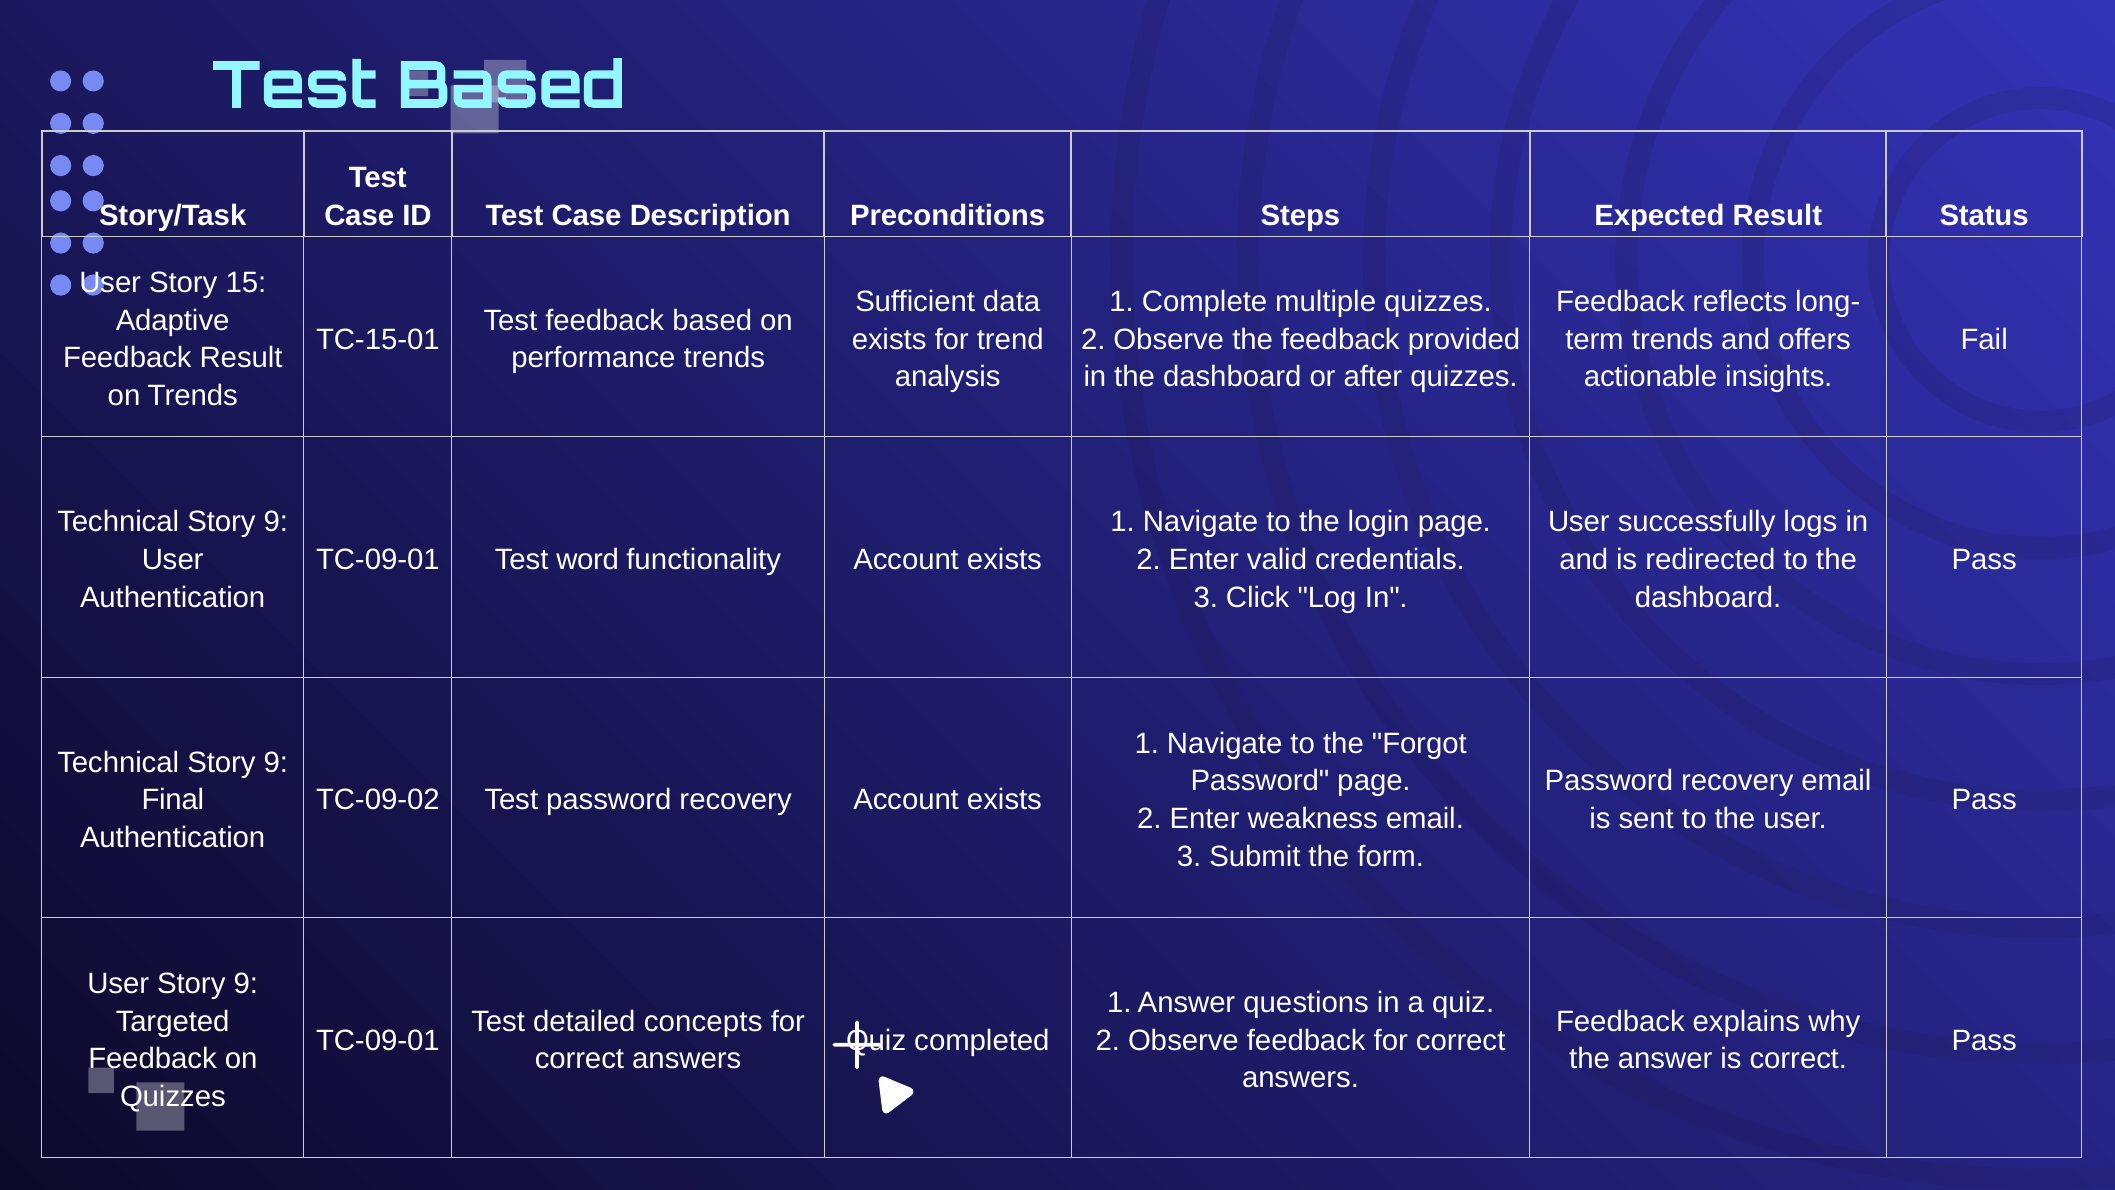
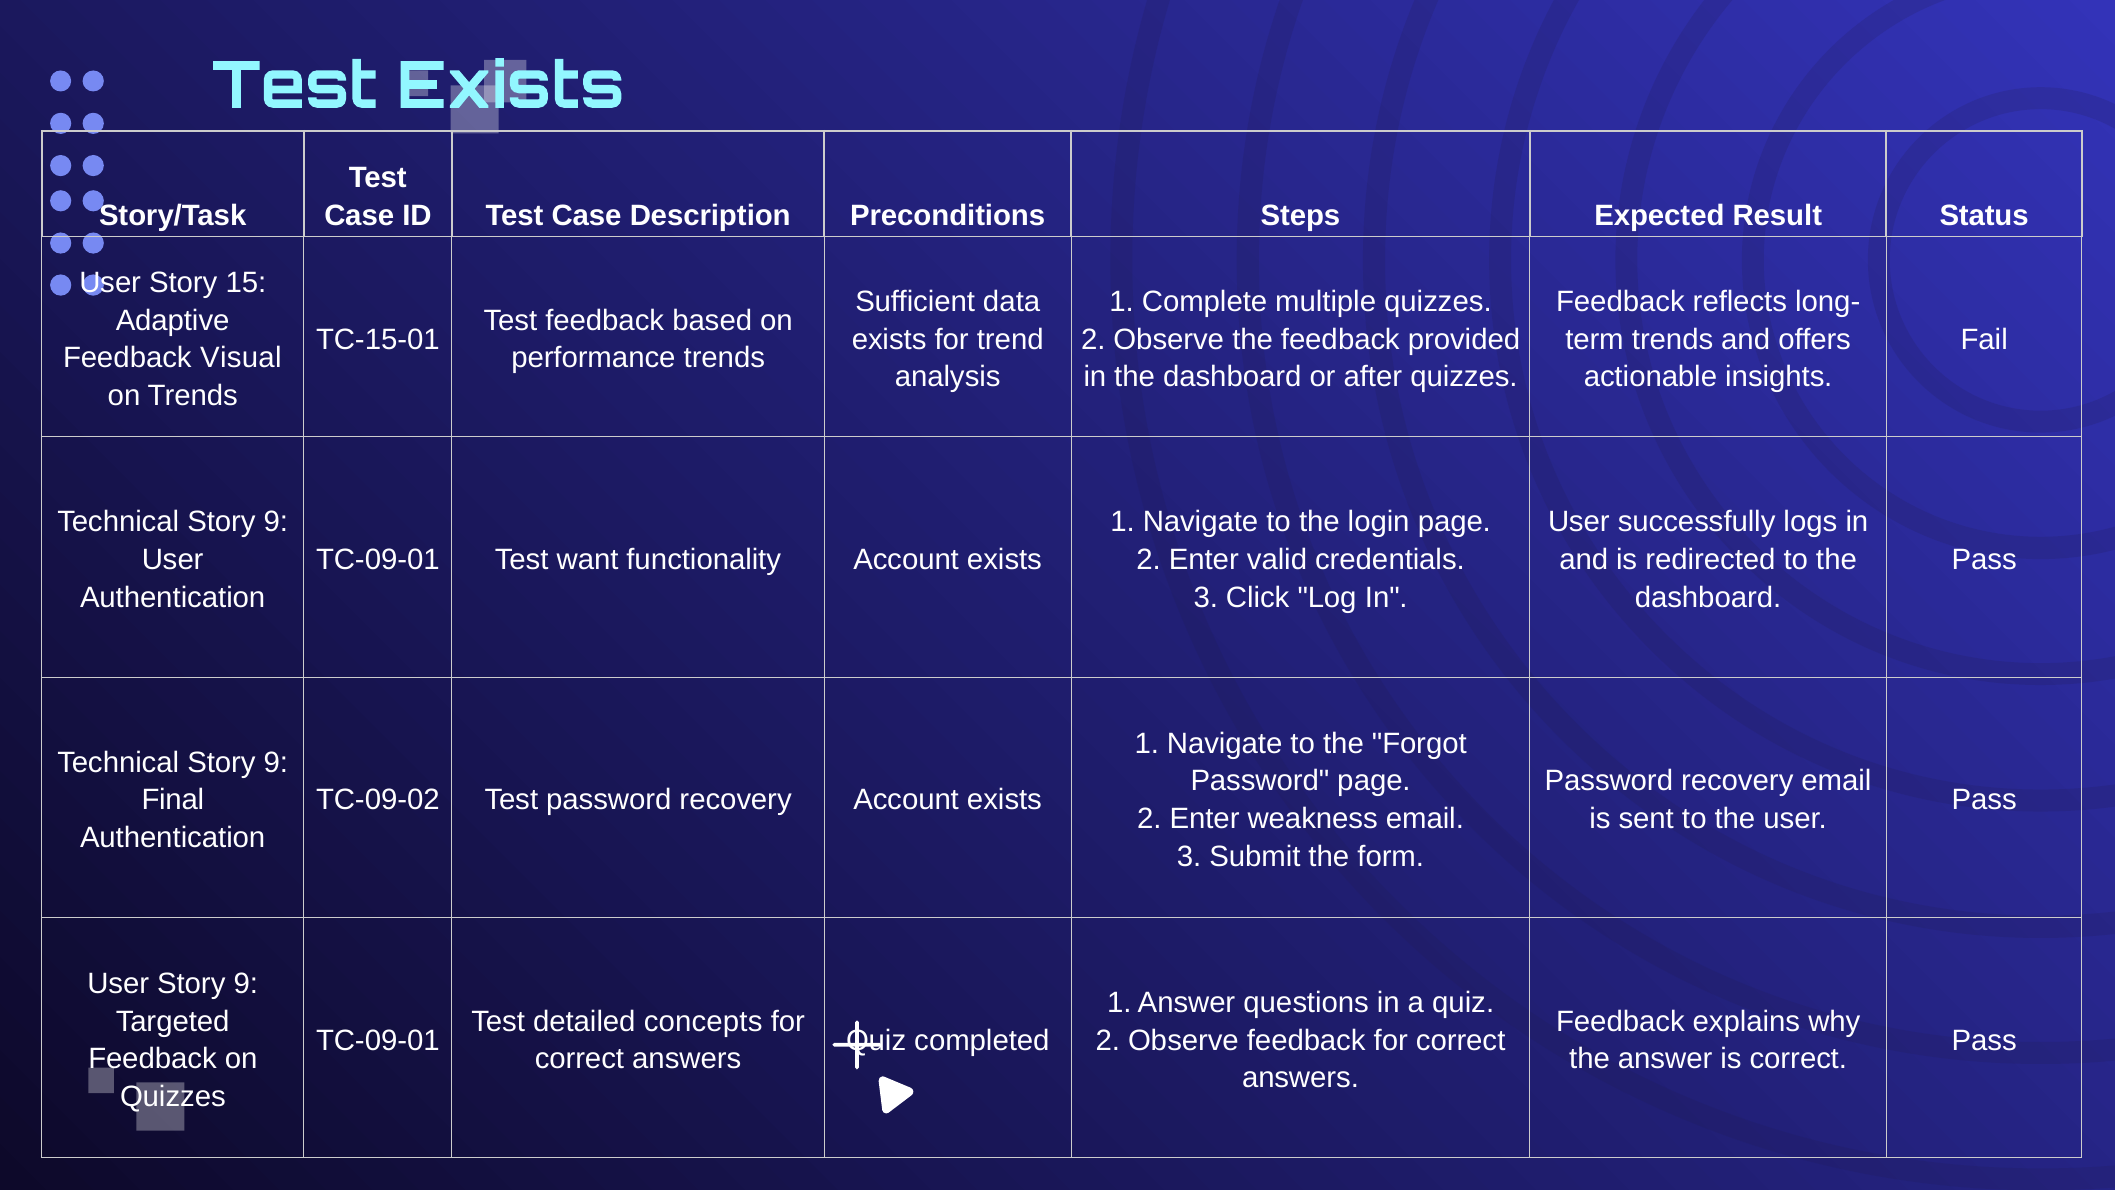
Test Based: Based -> Exists (511, 86)
Feedback Result: Result -> Visual (241, 358)
word: word -> want (588, 560)
